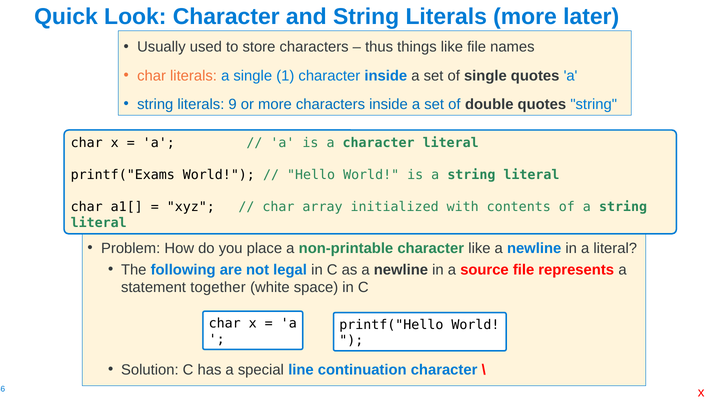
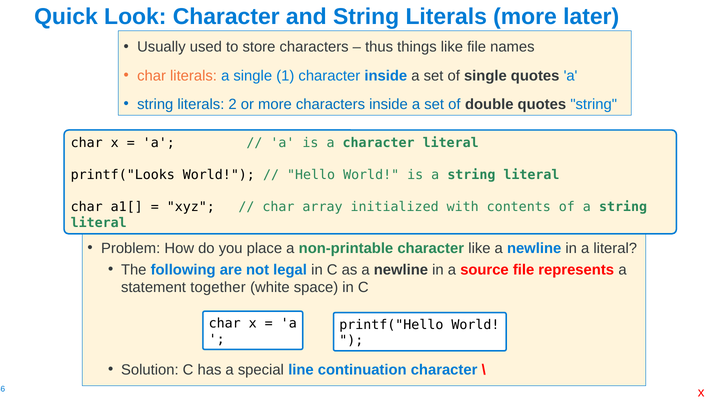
9: 9 -> 2 (233, 104)
printf("Exams: printf("Exams -> printf("Looks (123, 175)
